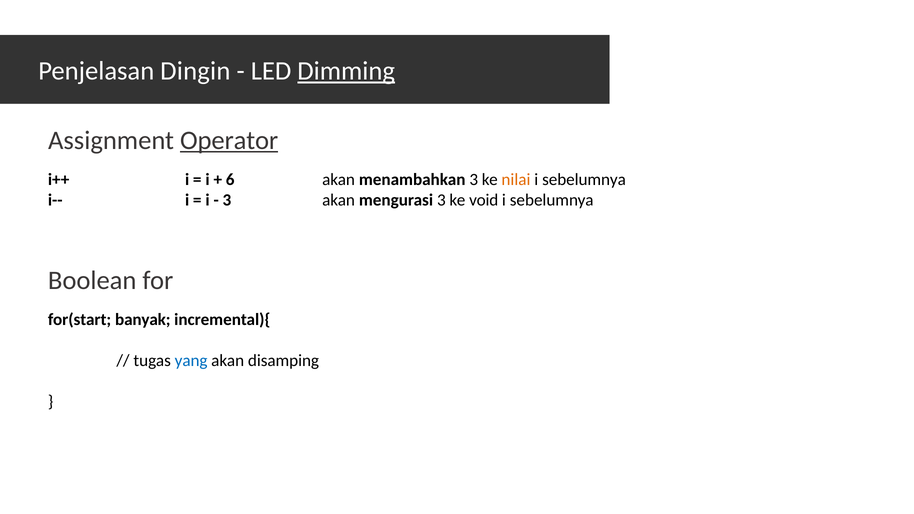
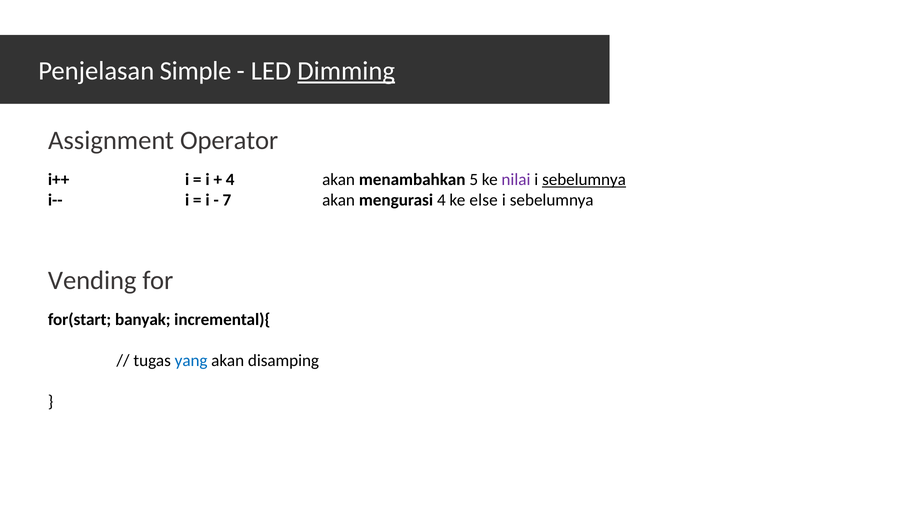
Dingin: Dingin -> Simple (196, 71)
Operator underline: present -> none (229, 140)
6: 6 -> 4 (230, 180)
menambahkan 3: 3 -> 5 (474, 180)
nilai colour: orange -> purple (516, 180)
sebelumnya underline: none -> present (584, 180)
3: 3 -> 7 (227, 200)
mengurasi 3: 3 -> 4 (441, 200)
void: void -> else (484, 200)
Boolean: Boolean -> Vending (92, 280)
